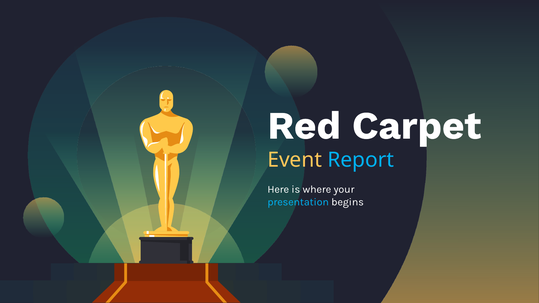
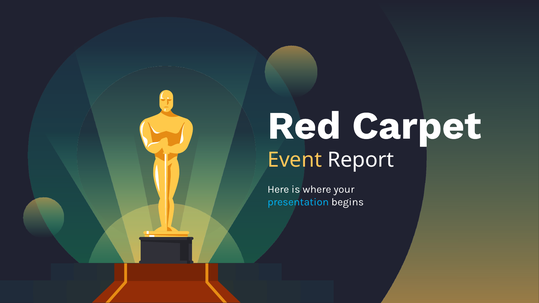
Report colour: light blue -> white (361, 160)
